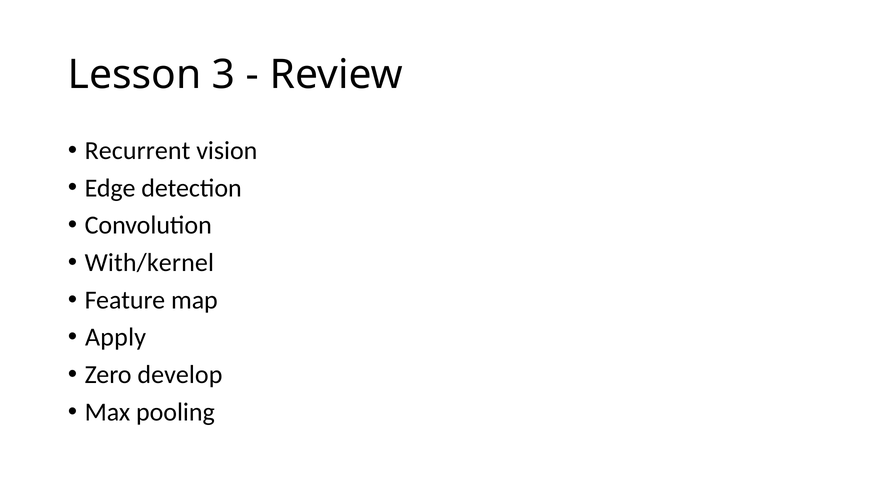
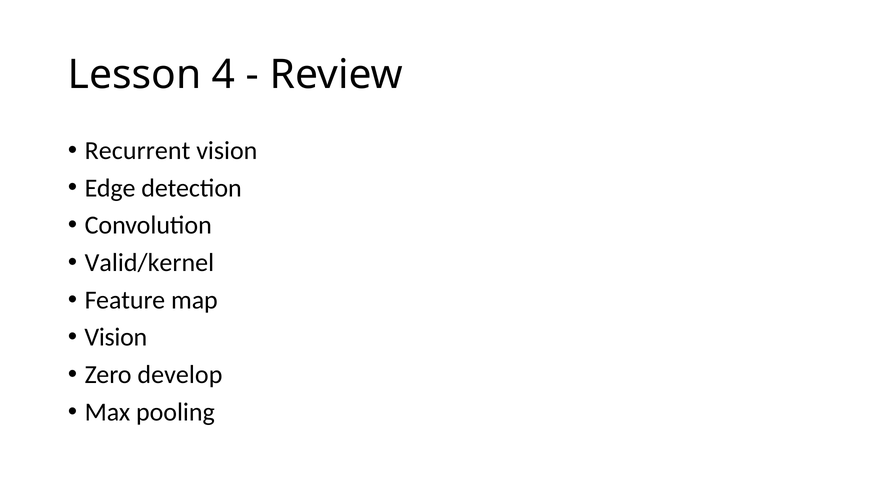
3: 3 -> 4 (224, 75)
With/kernel: With/kernel -> Valid/kernel (149, 263)
Apply: Apply -> Vision (116, 337)
